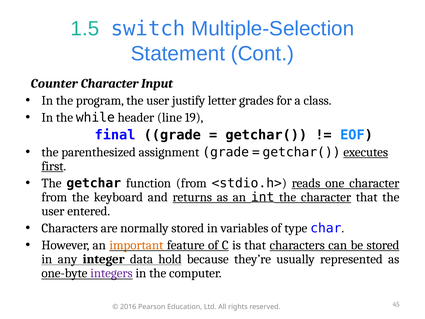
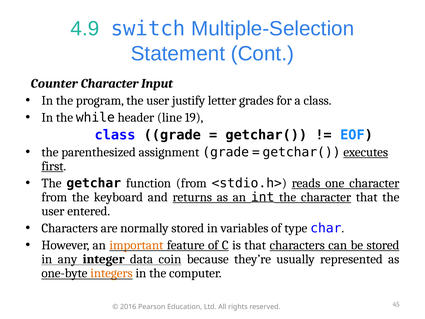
1.5: 1.5 -> 4.9 (85, 29)
final: final -> class (115, 135)
hold: hold -> coin (170, 259)
integers colour: purple -> orange (111, 273)
